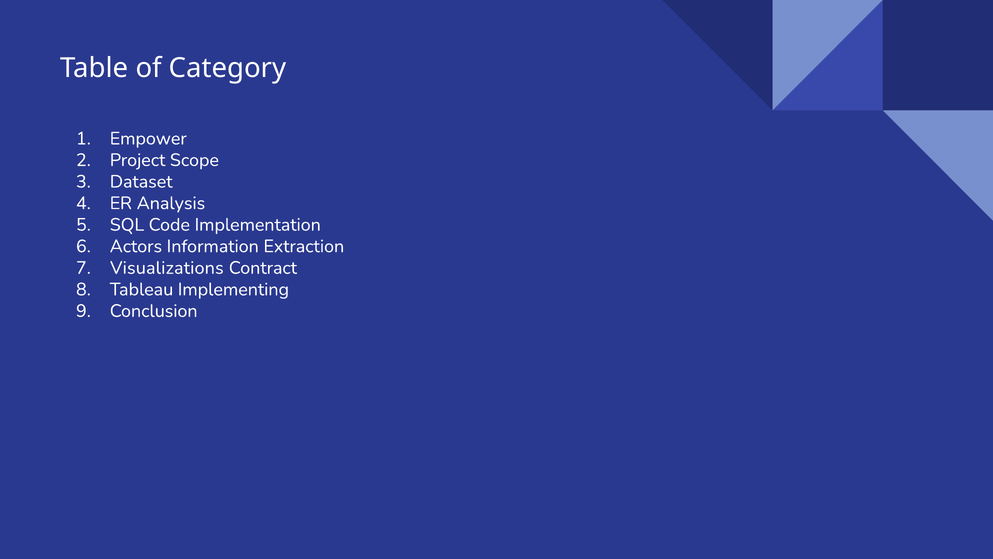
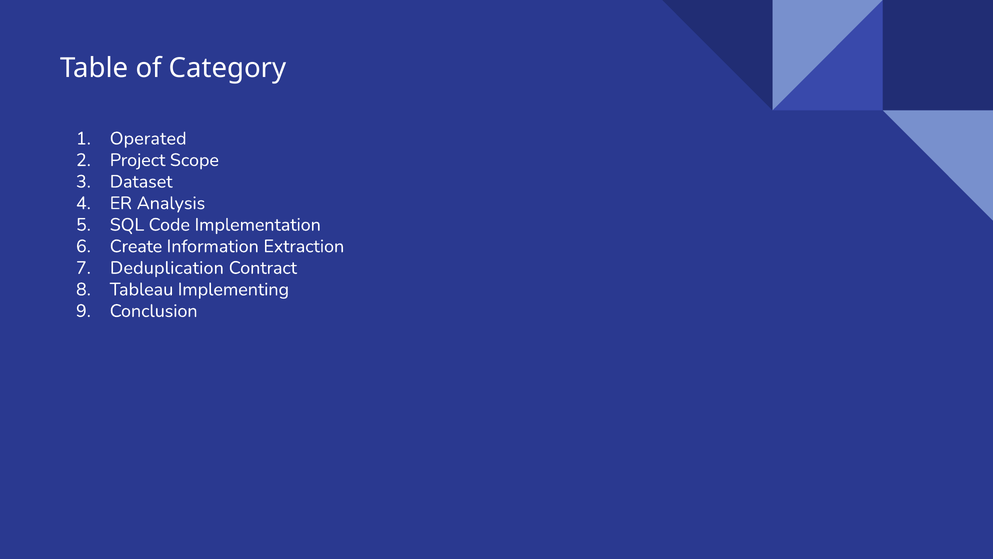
Empower: Empower -> Operated (148, 138)
Actors: Actors -> Create (136, 246)
Visualizations: Visualizations -> Deduplication (167, 268)
